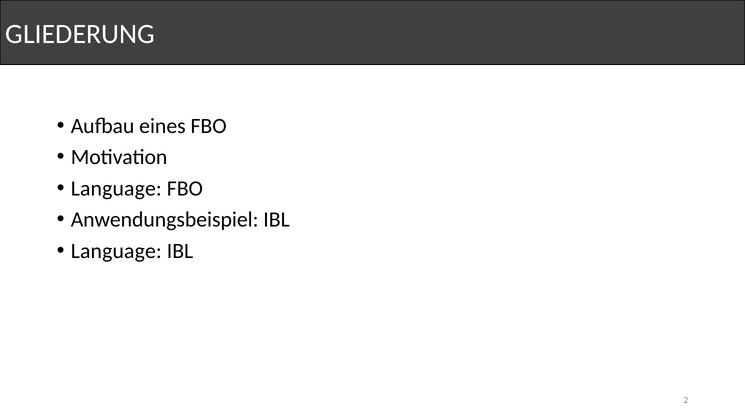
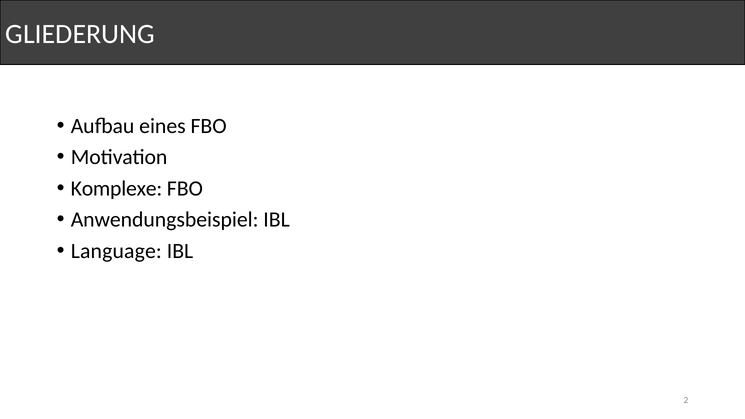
Language: Language -> Komplexe (116, 188)
